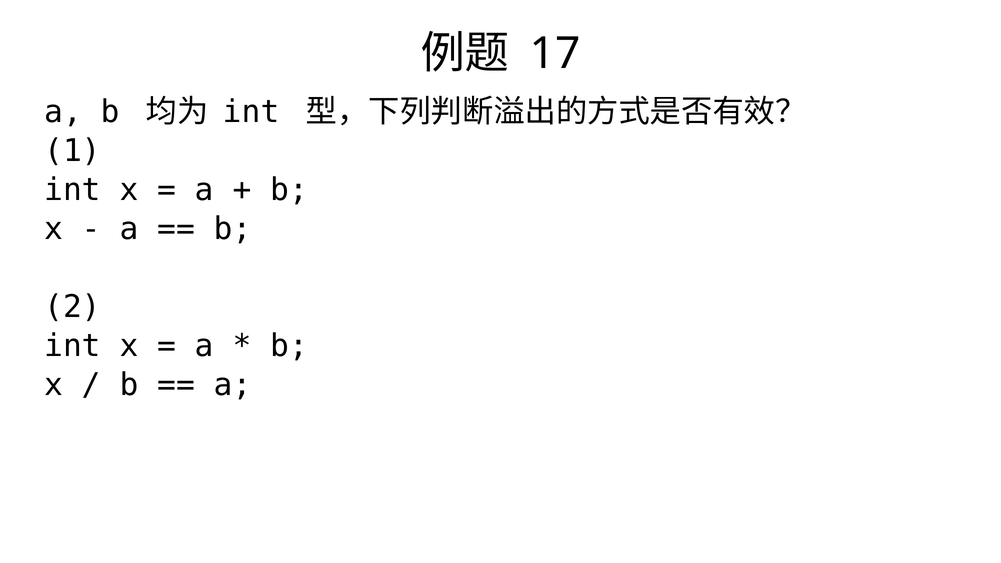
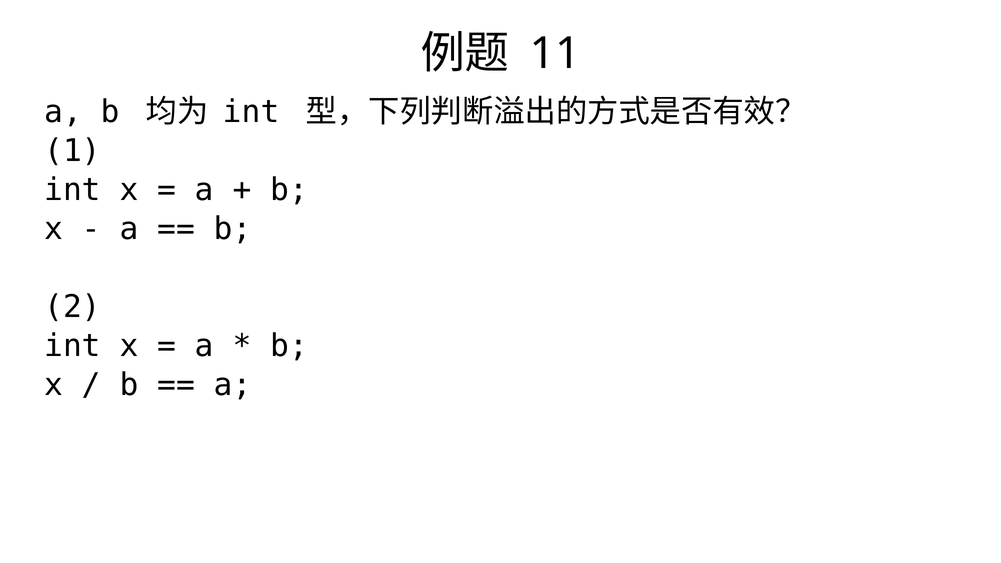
17: 17 -> 11 (555, 54)
